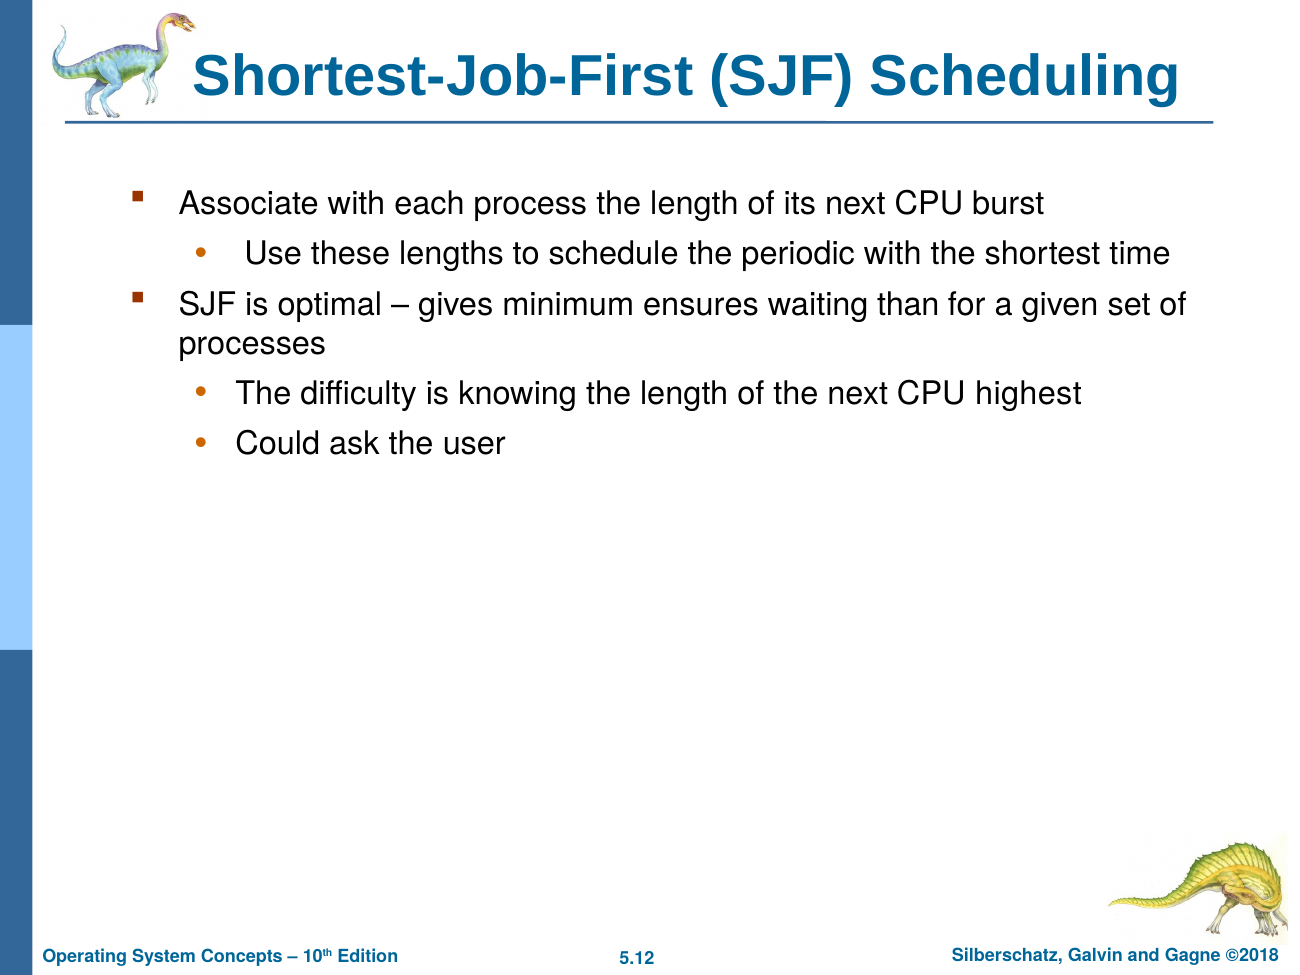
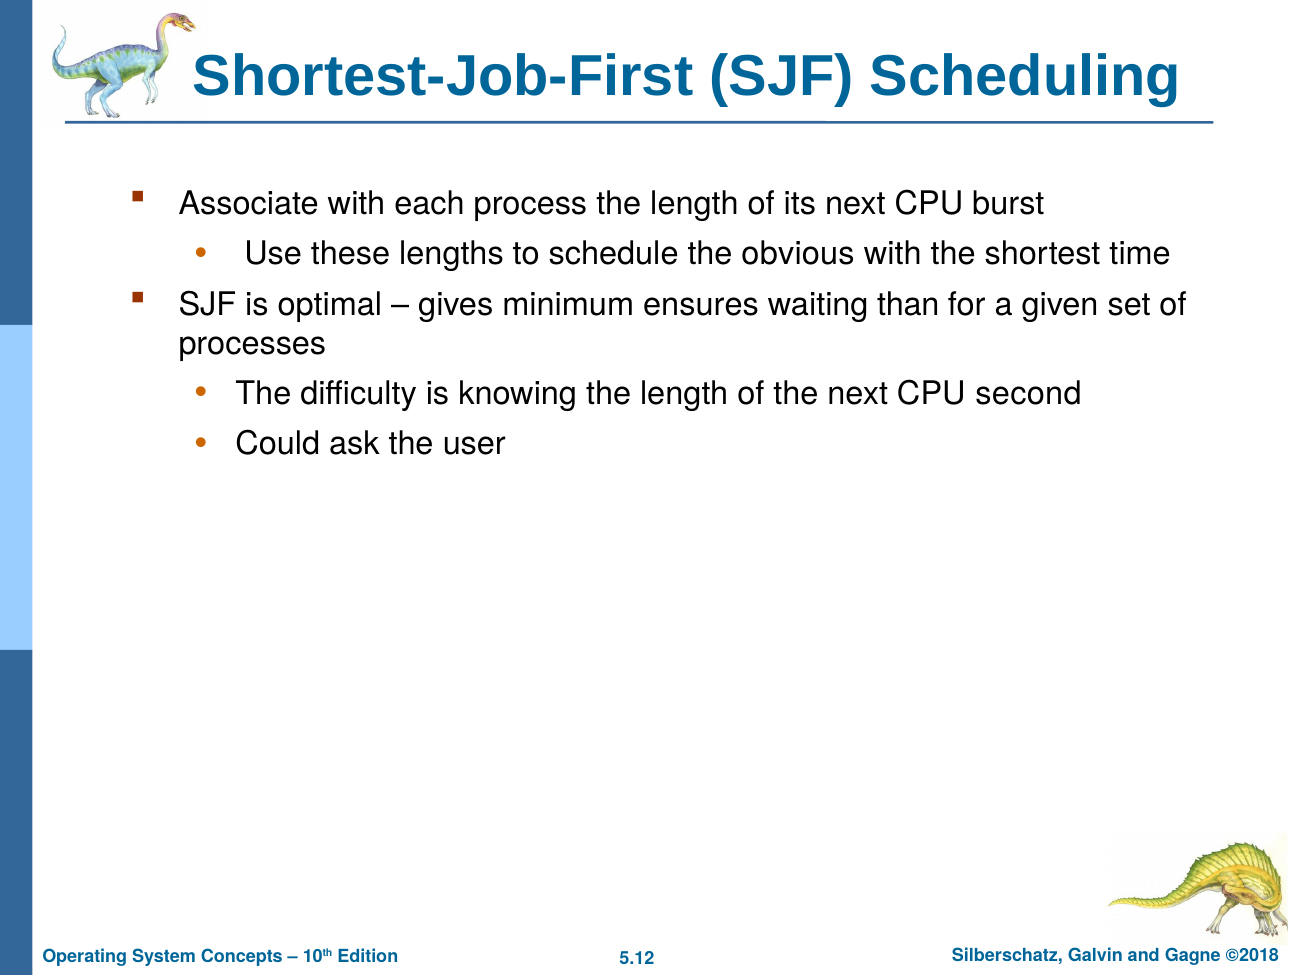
periodic: periodic -> obvious (798, 254)
highest: highest -> second (1028, 394)
